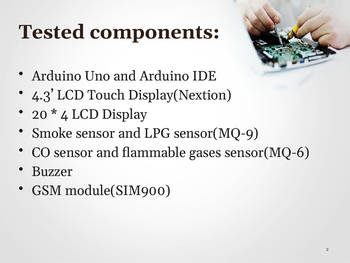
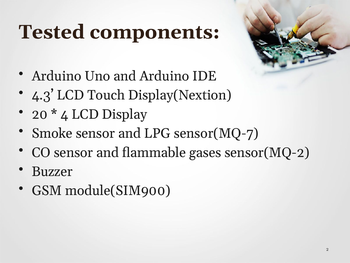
sensor(MQ-9: sensor(MQ-9 -> sensor(MQ-7 (216, 133)
sensor(MQ-6: sensor(MQ-6 -> sensor(MQ-2 (267, 152)
